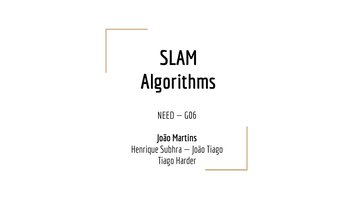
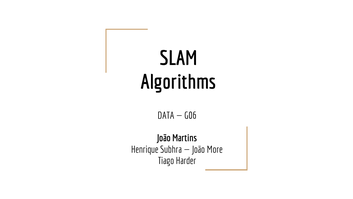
NEED: NEED -> DATA (166, 115)
João Tiago: Tiago -> More (215, 149)
